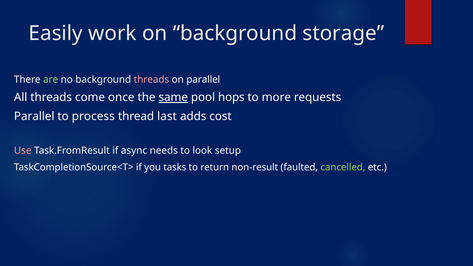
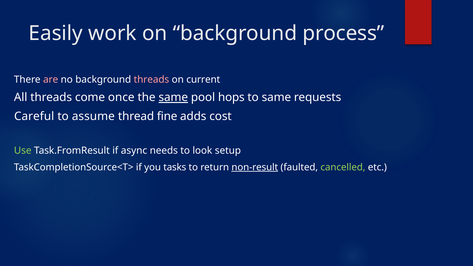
storage: storage -> process (343, 33)
are colour: light green -> pink (51, 80)
on parallel: parallel -> current (203, 80)
to more: more -> same (276, 98)
Parallel: Parallel -> Careful (34, 116)
process: process -> assume (93, 116)
last: last -> fine (167, 116)
Use colour: pink -> light green (23, 151)
non-result underline: none -> present (255, 167)
